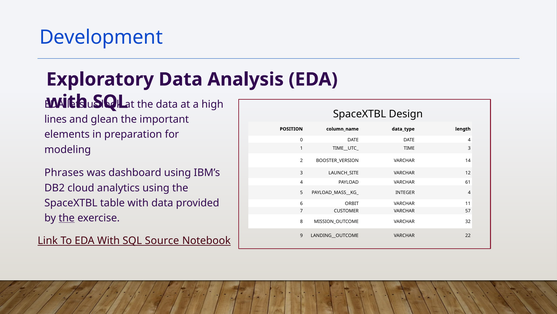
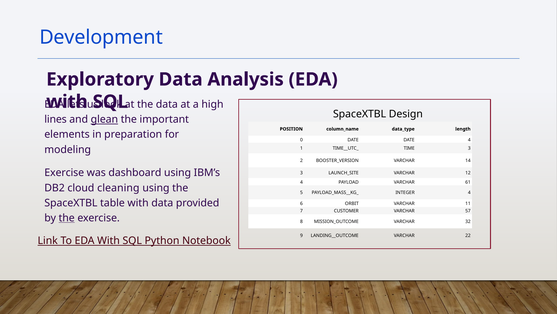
glean underline: none -> present (104, 119)
Phrases: Phrases -> Exercise (64, 172)
analytics: analytics -> cleaning (118, 187)
Source: Source -> Python (162, 240)
